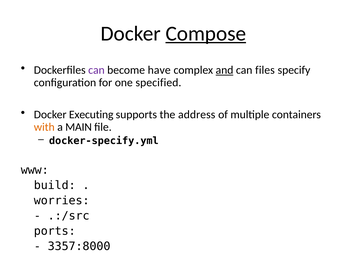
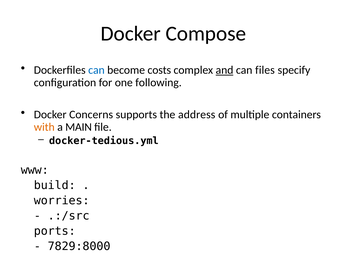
Compose underline: present -> none (206, 34)
can colour: purple -> blue (96, 70)
have: have -> costs (159, 70)
specified: specified -> following (159, 83)
Executing: Executing -> Concerns (91, 115)
docker-specify.yml: docker-specify.yml -> docker-tedious.yml (104, 141)
3357:8000: 3357:8000 -> 7829:8000 (79, 247)
